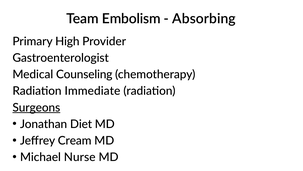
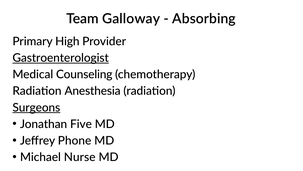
Embolism: Embolism -> Galloway (131, 19)
Gastroenterologist underline: none -> present (61, 58)
Immediate: Immediate -> Anesthesia (93, 91)
Diet: Diet -> Five (81, 124)
Cream: Cream -> Phone (75, 140)
